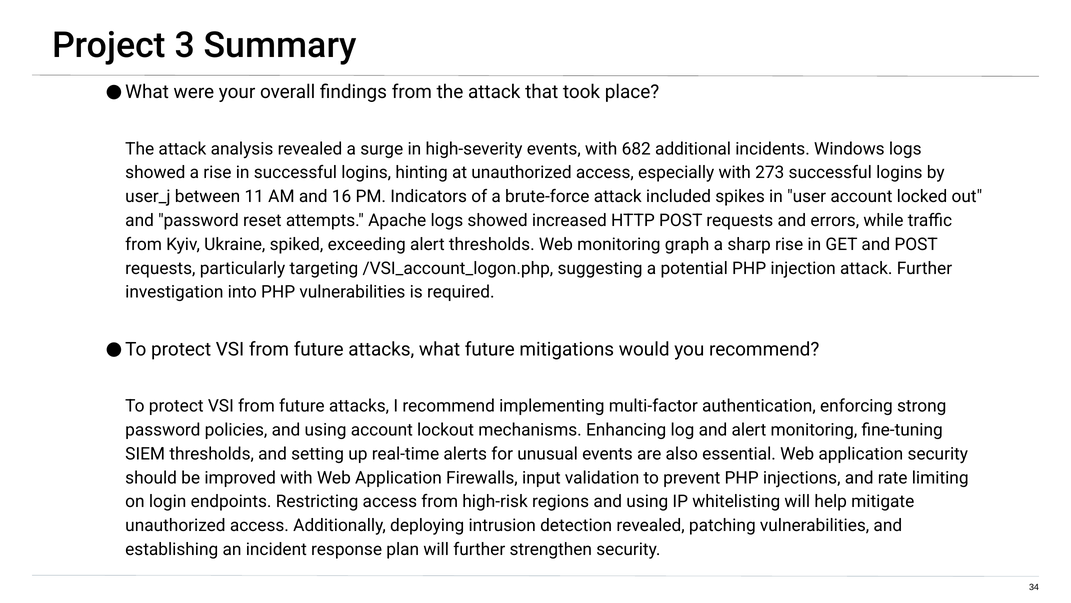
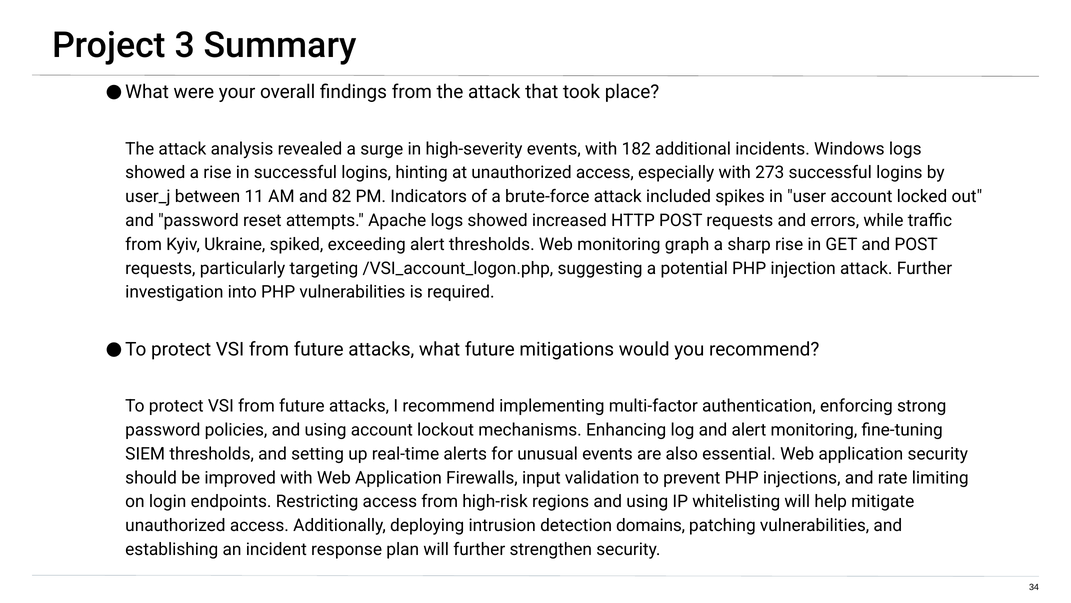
682: 682 -> 182 (636, 149)
16: 16 -> 82 (342, 197)
detection revealed: revealed -> domains (651, 525)
